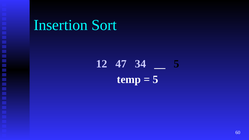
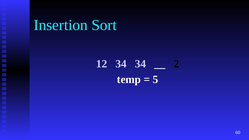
12 47: 47 -> 34 (121, 64)
5: 5 -> 2 (176, 64)
